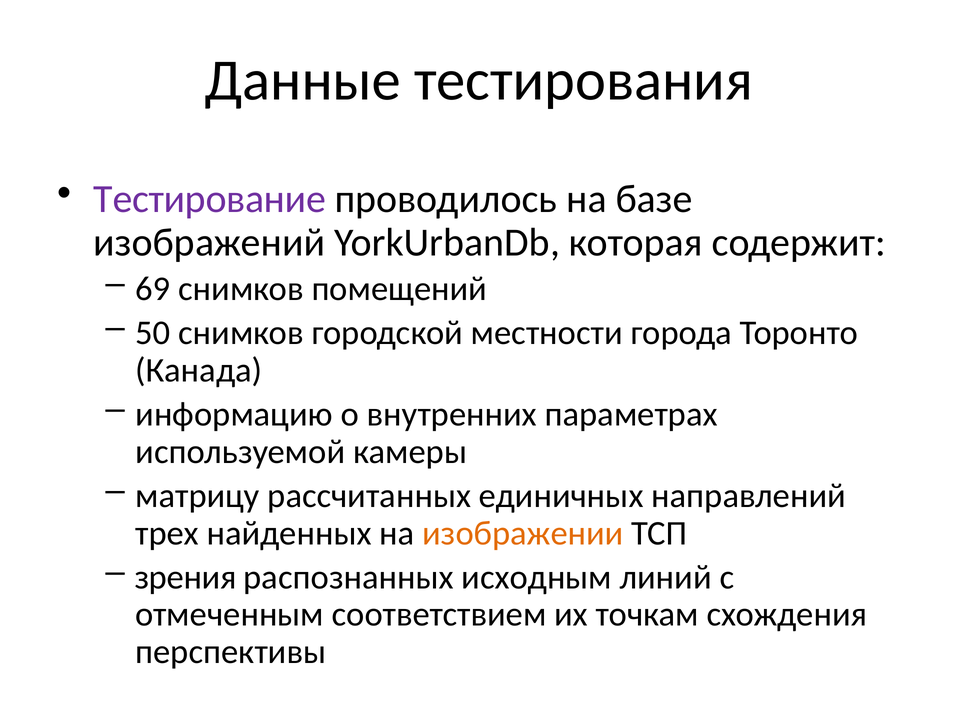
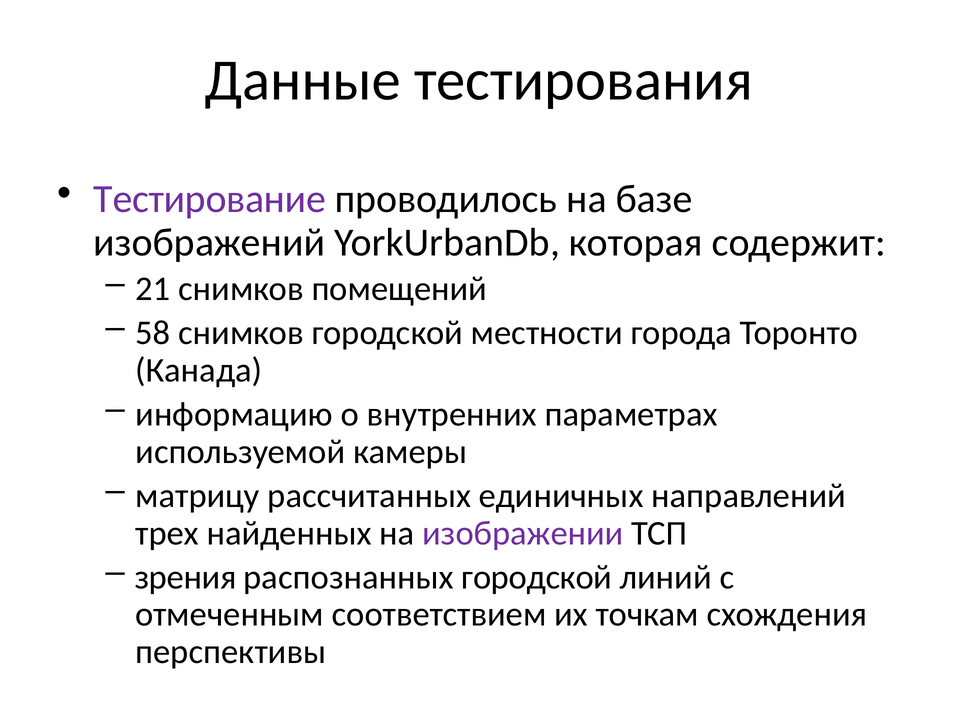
69: 69 -> 21 (153, 289)
50: 50 -> 58 (153, 333)
изображении colour: orange -> purple (523, 533)
распознанных исходным: исходным -> городской (537, 577)
